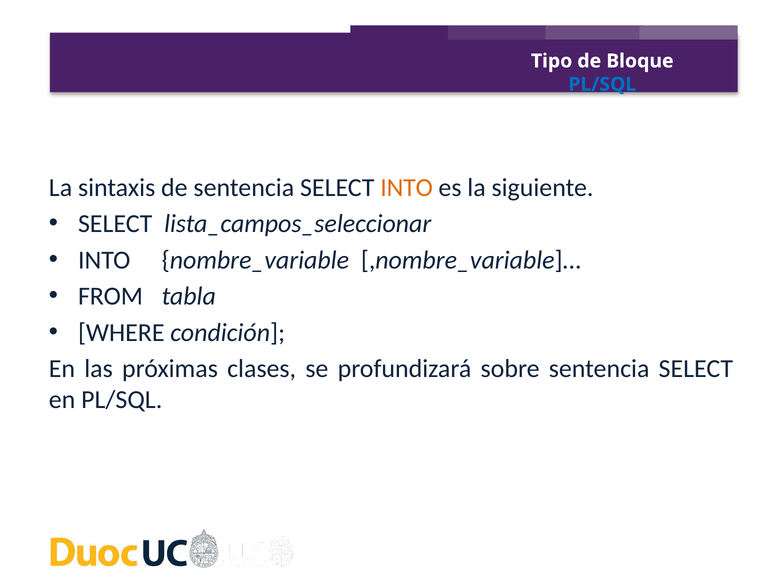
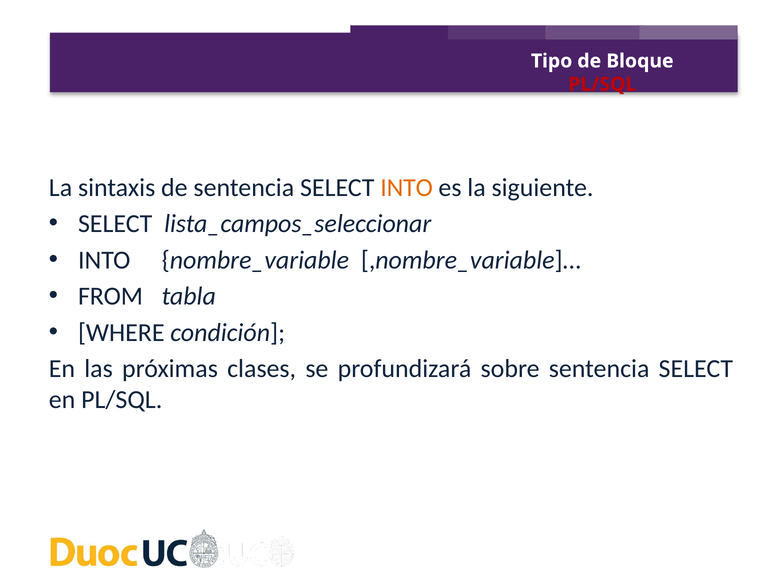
PL/SQL colour: blue -> red (602, 84)
